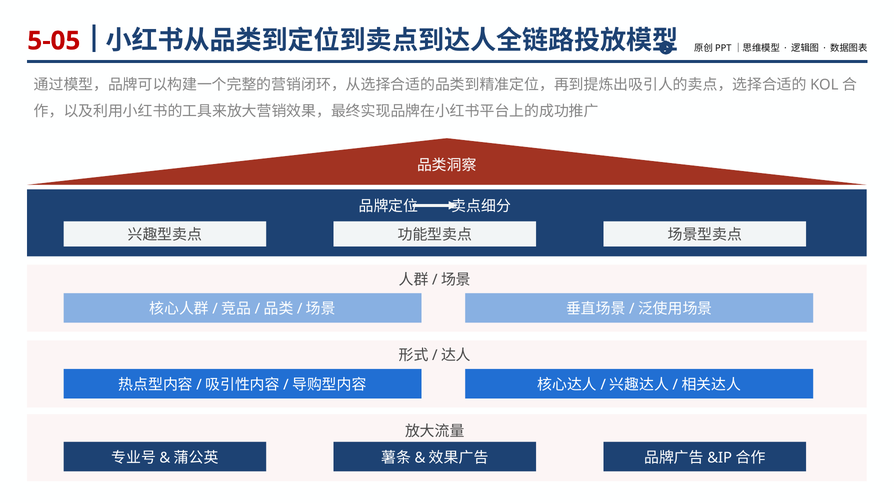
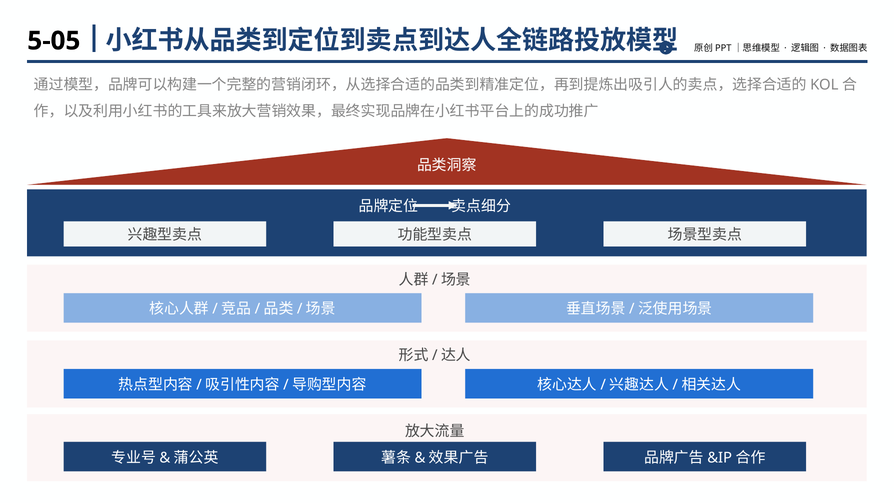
5-05 colour: red -> black (54, 41)
